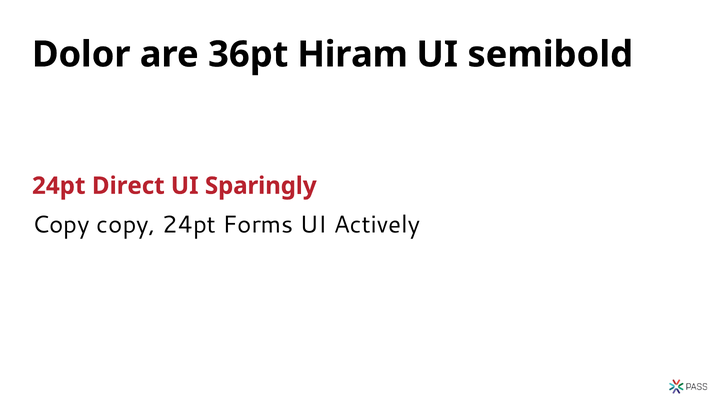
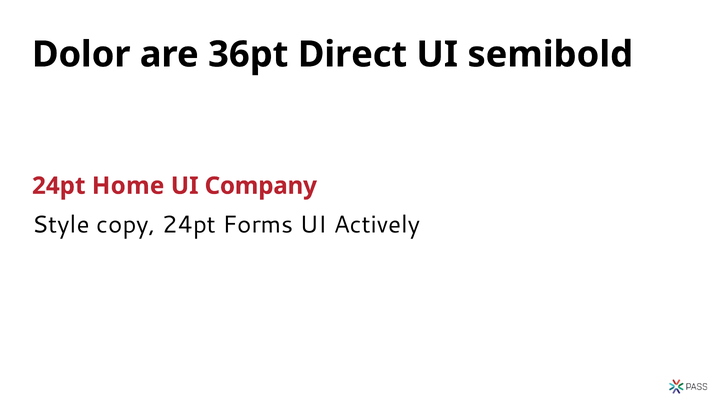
Hiram: Hiram -> Direct (352, 54)
Direct: Direct -> Home (128, 186)
Sparingly: Sparingly -> Company (261, 186)
Copy: Copy -> Style (61, 225)
